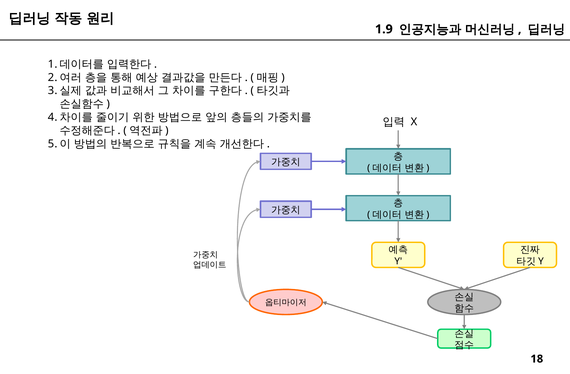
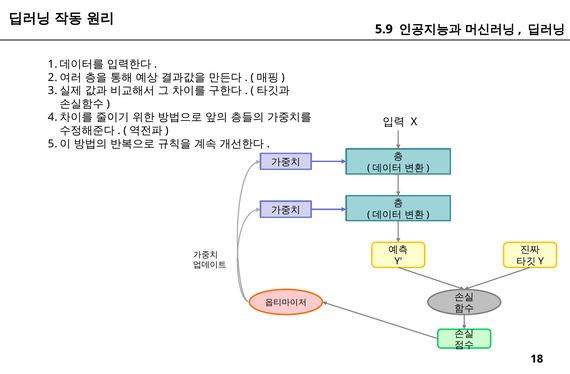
1.9: 1.9 -> 5.9 (384, 29)
